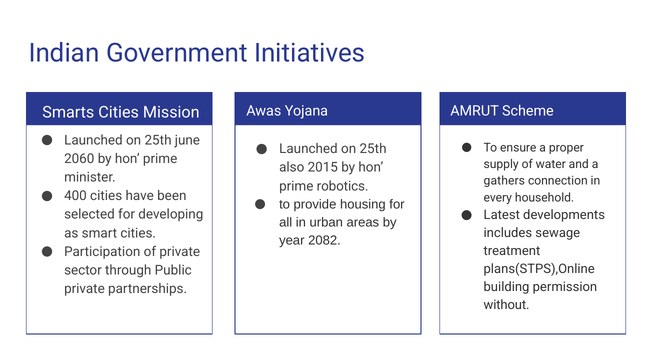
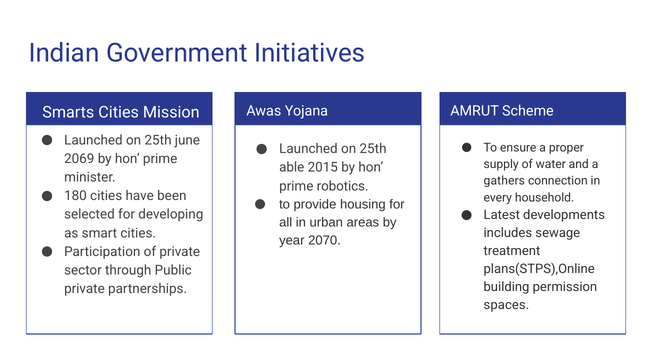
2060: 2060 -> 2069 (79, 159)
also: also -> able (292, 167)
400: 400 -> 180 (75, 196)
2082: 2082 -> 2070 (324, 240)
without: without -> spaces (506, 305)
